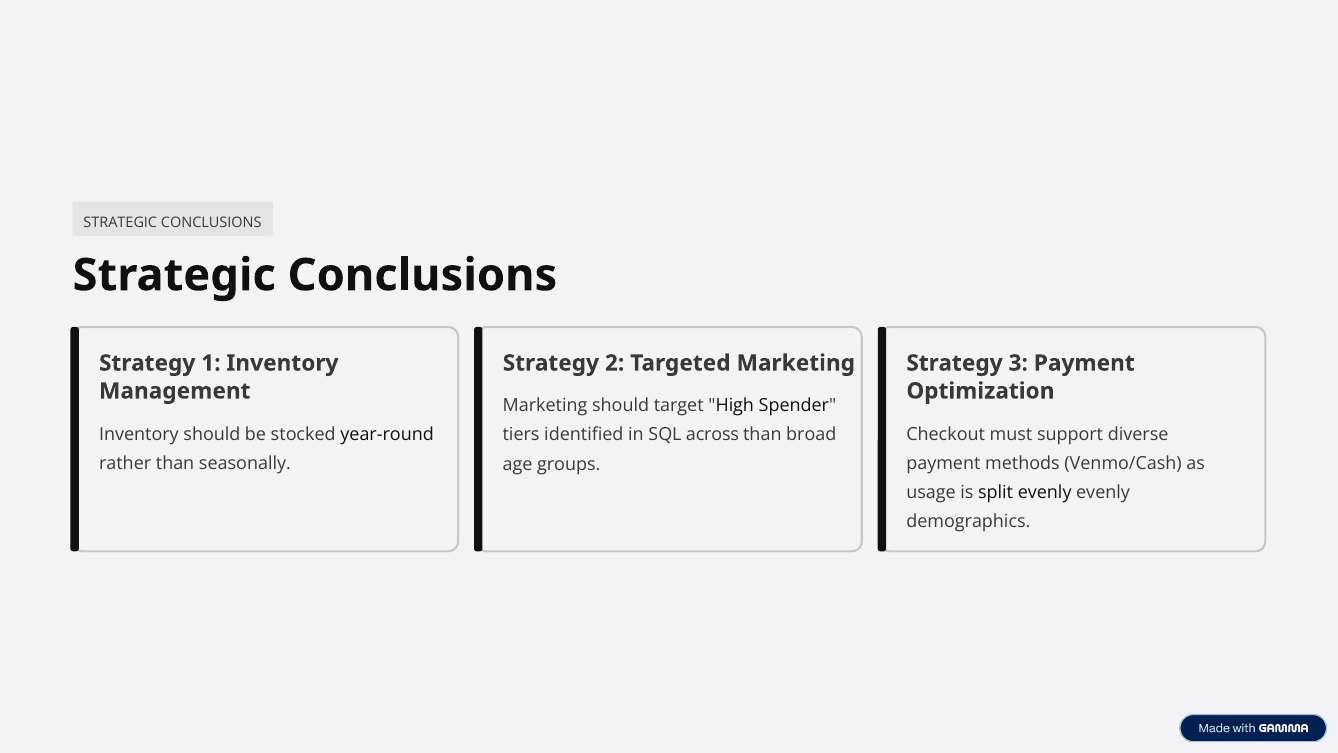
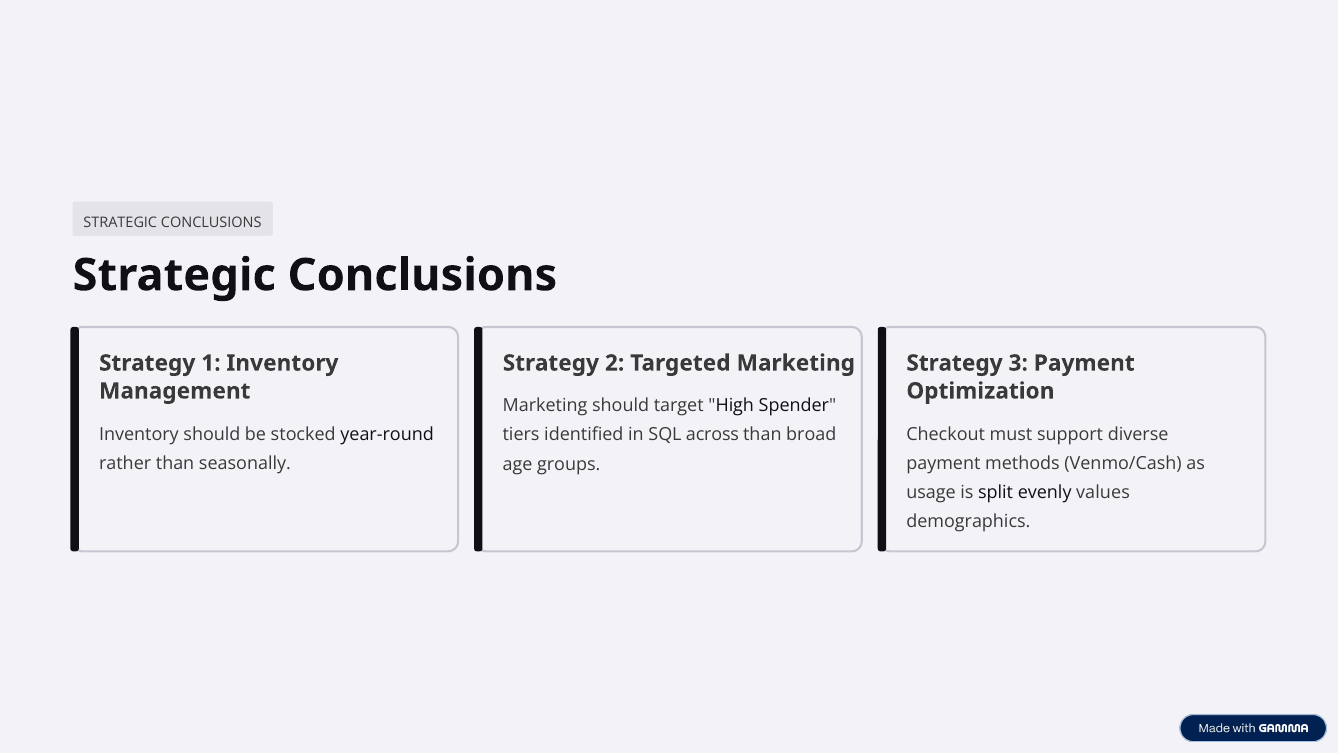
evenly evenly: evenly -> values (1103, 492)
